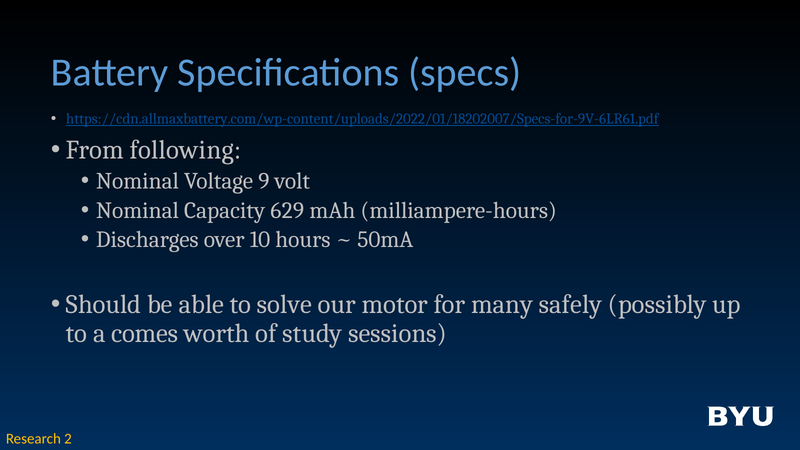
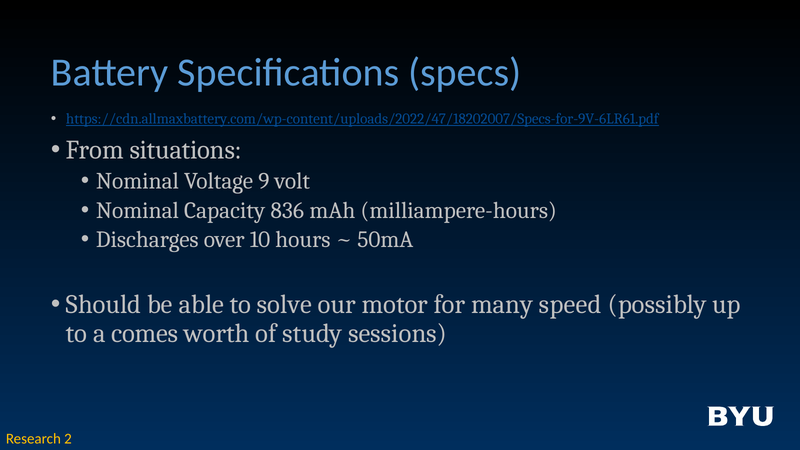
https://cdn.allmaxbattery.com/wp-content/uploads/2022/01/18202007/Specs-for-9V-6LR61.pdf: https://cdn.allmaxbattery.com/wp-content/uploads/2022/01/18202007/Specs-for-9V-6LR61.pdf -> https://cdn.allmaxbattery.com/wp-content/uploads/2022/47/18202007/Specs-for-9V-6LR61.pdf (362, 119)
following: following -> situations (186, 150)
629: 629 -> 836 (287, 210)
safely: safely -> speed (570, 304)
